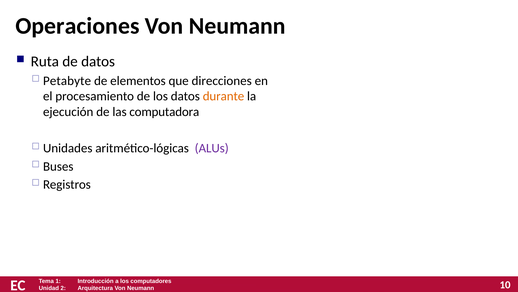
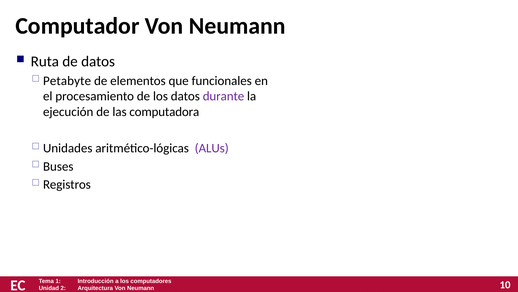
Operaciones: Operaciones -> Computador (77, 26)
direcciones: direcciones -> funcionales (222, 81)
durante colour: orange -> purple (223, 96)
